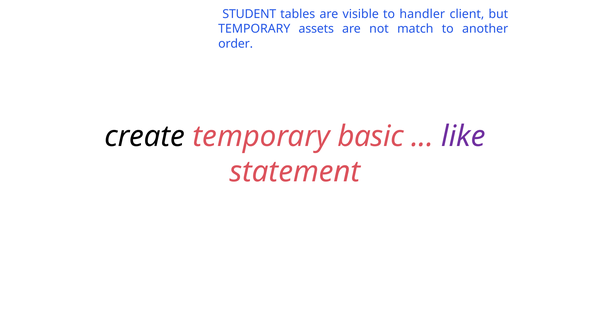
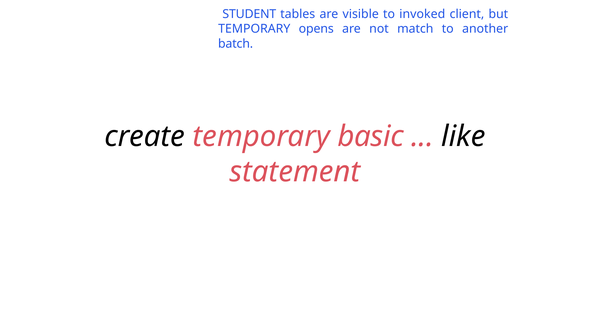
handler: handler -> invoked (422, 14)
assets: assets -> opens (316, 29)
order: order -> batch (236, 44)
like colour: purple -> black (463, 136)
